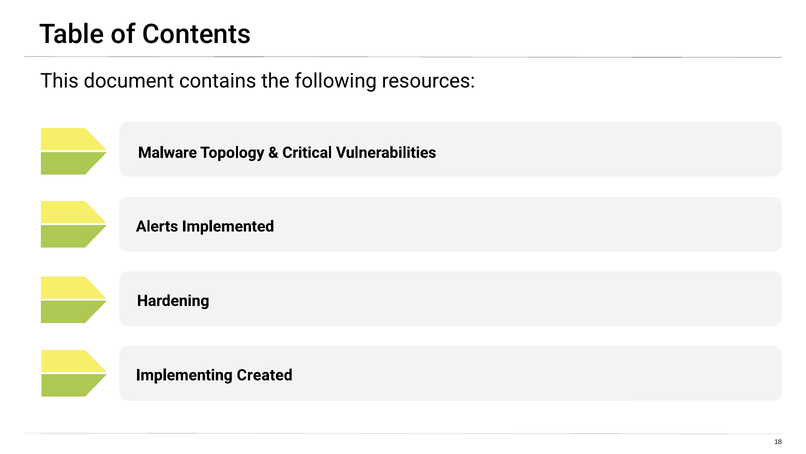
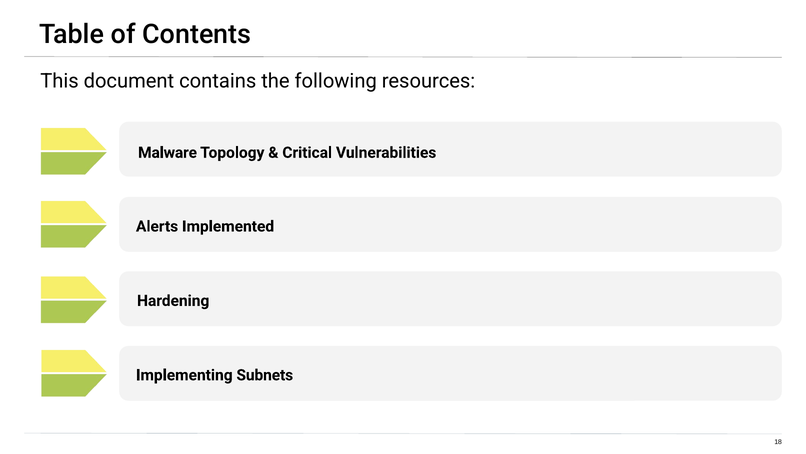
Created: Created -> Subnets (265, 375)
